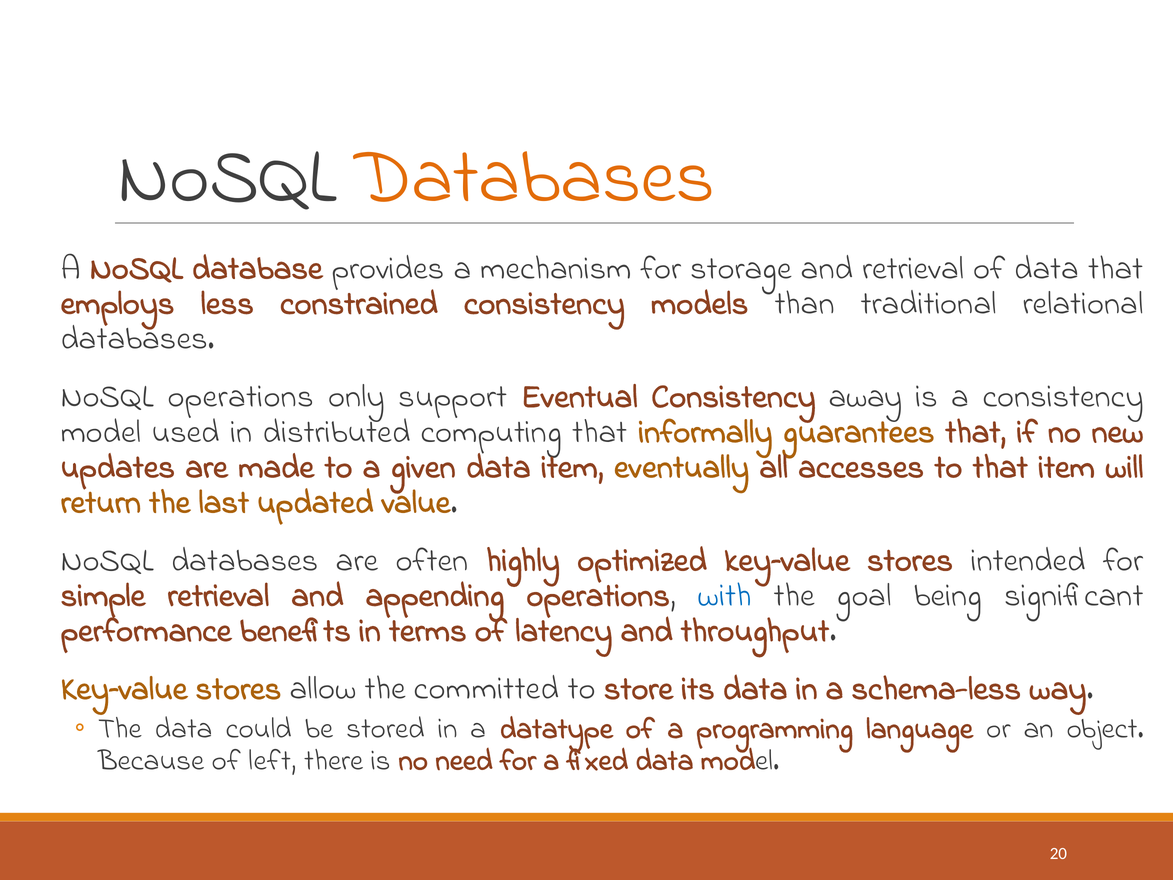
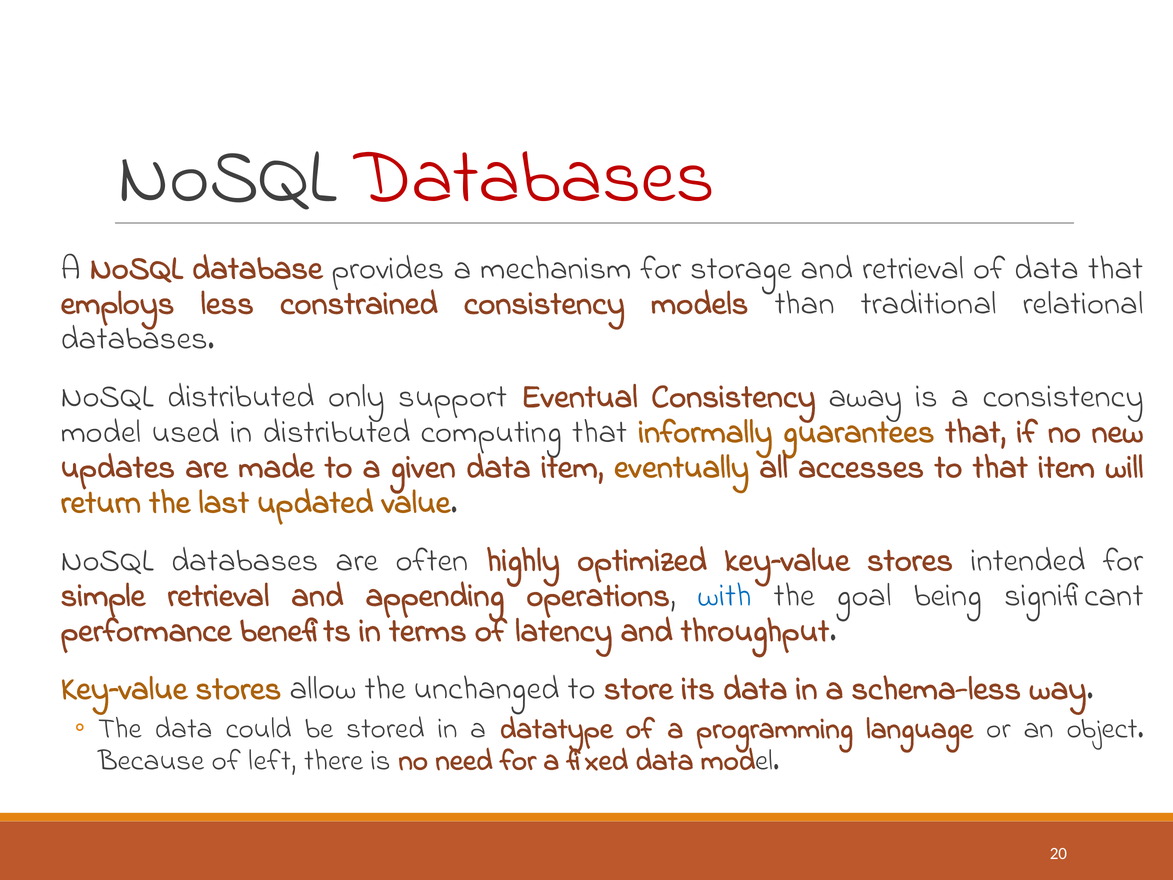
Databases colour: orange -> red (535, 175)
NoSQL operations: operations -> distributed (241, 396)
committed: committed -> unchanged (487, 688)
